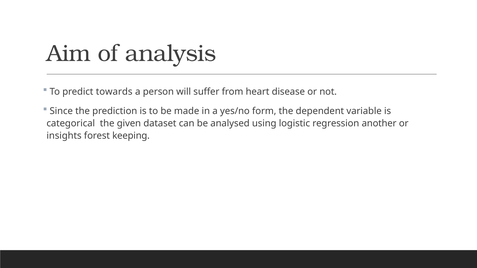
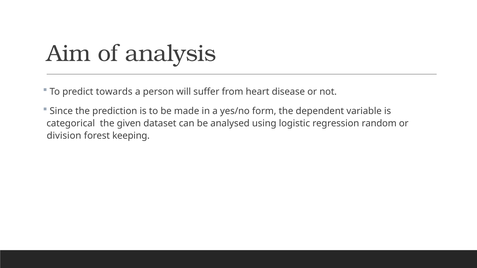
another: another -> random (379, 124)
insights: insights -> division (64, 136)
